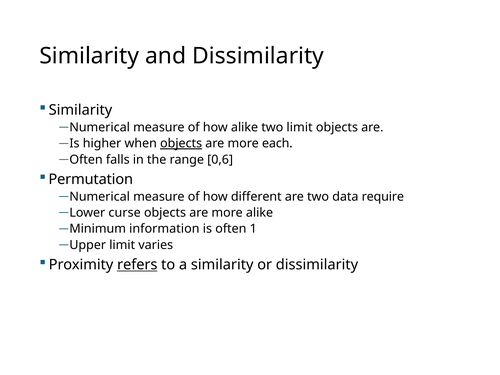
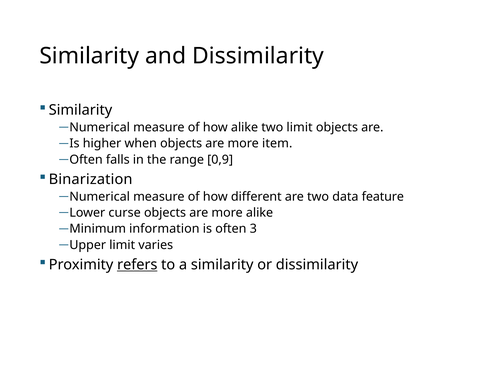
objects underline: present -> none (181, 143)
each: each -> item (277, 143)
0,6: 0,6 -> 0,9 (220, 160)
Permutation: Permutation -> Binarization (91, 179)
require: require -> feature (383, 197)
1: 1 -> 3 (253, 229)
